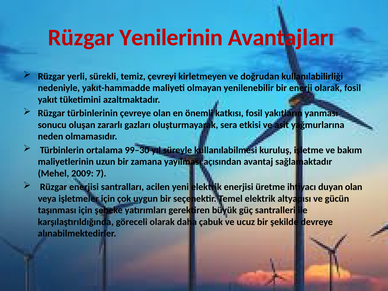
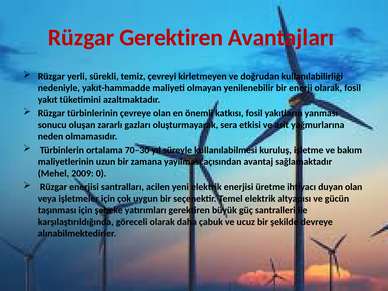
Rüzgar Yenilerinin: Yenilerinin -> Gerektiren (171, 38)
99–30: 99–30 -> 70–30 (137, 150)
7: 7 -> 0 (101, 173)
